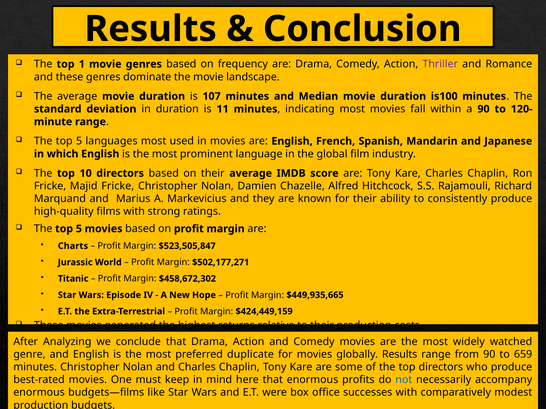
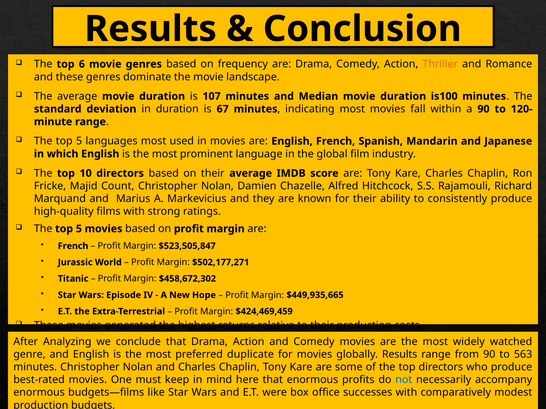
1: 1 -> 6 (82, 64)
Thriller colour: purple -> orange (440, 64)
11: 11 -> 67 (223, 109)
Majid Fricke: Fricke -> Count (118, 186)
Charts: Charts -> French (73, 246)
$424,449,159: $424,449,159 -> $424,469,459 (264, 312)
659: 659 -> 563 (523, 355)
